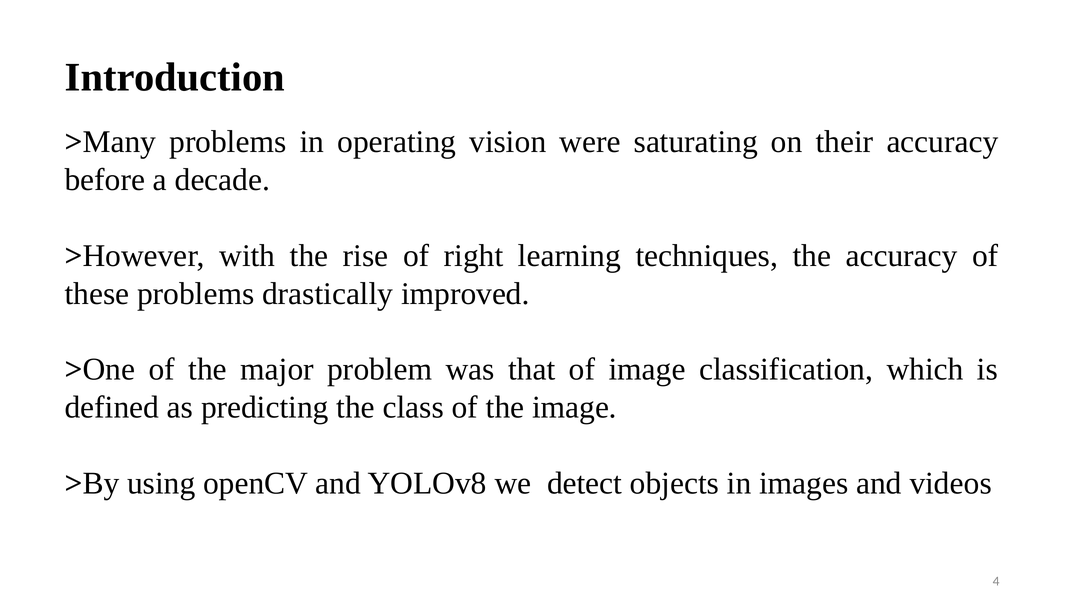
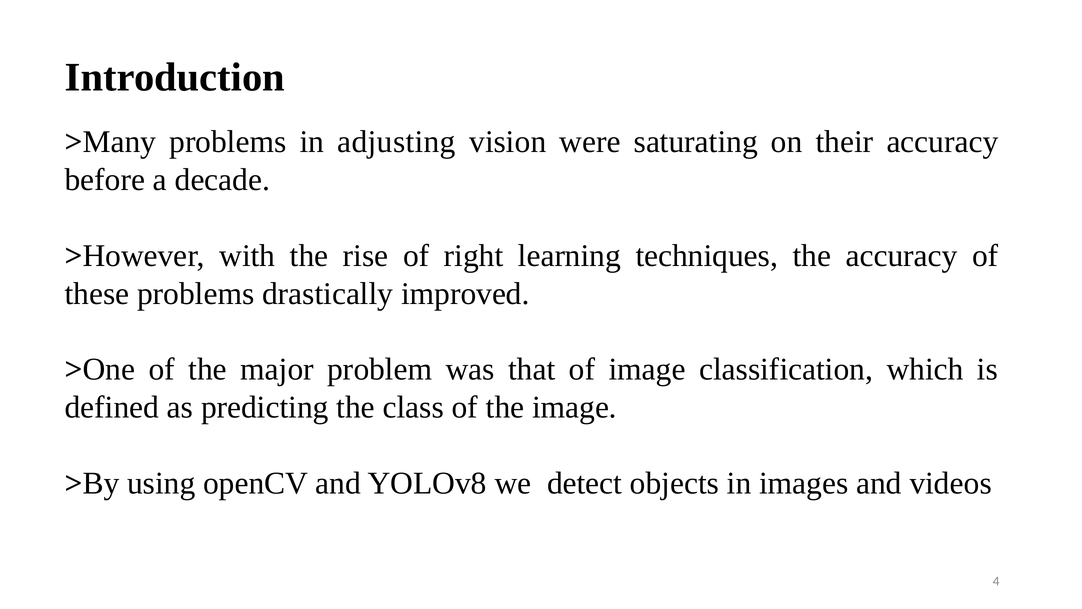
operating: operating -> adjusting (397, 142)
